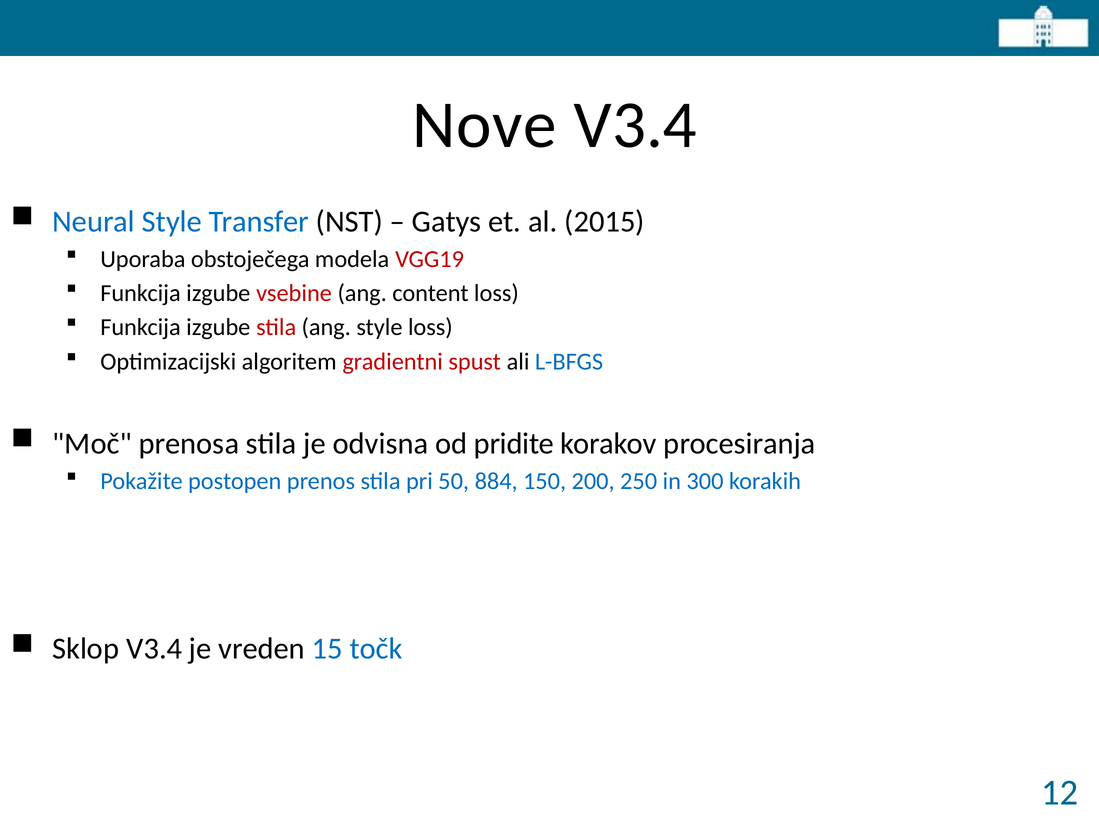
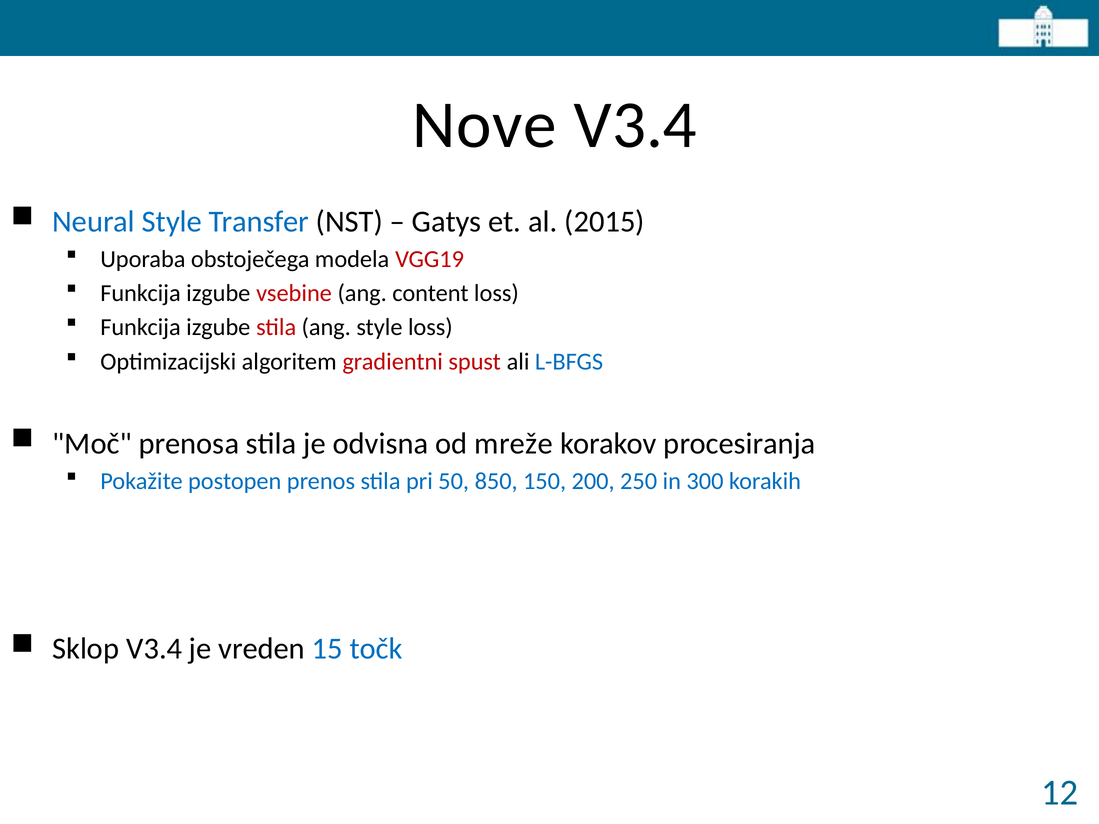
pridite: pridite -> mreže (514, 444)
884: 884 -> 850 (496, 481)
